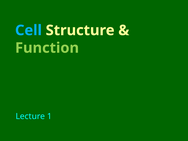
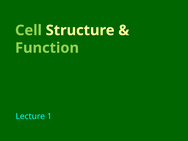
Cell colour: light blue -> light green (28, 30)
